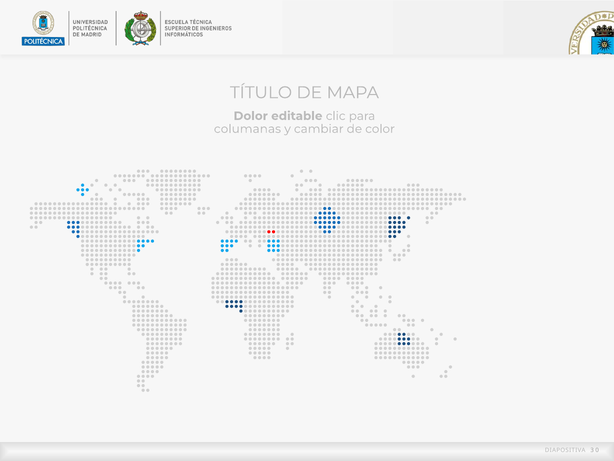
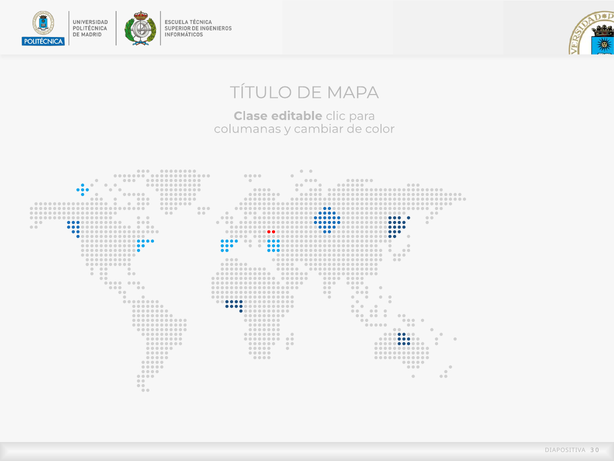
Dolor: Dolor -> Clase (251, 116)
